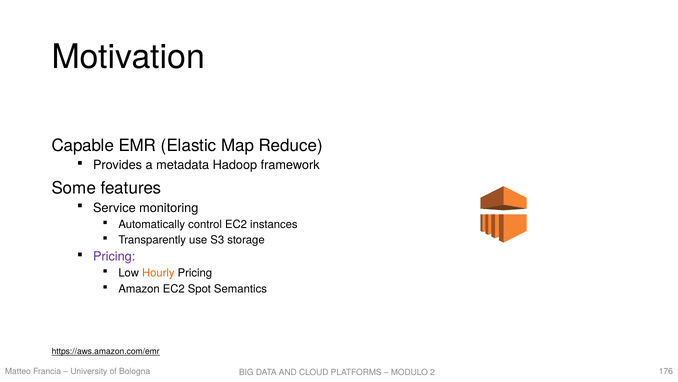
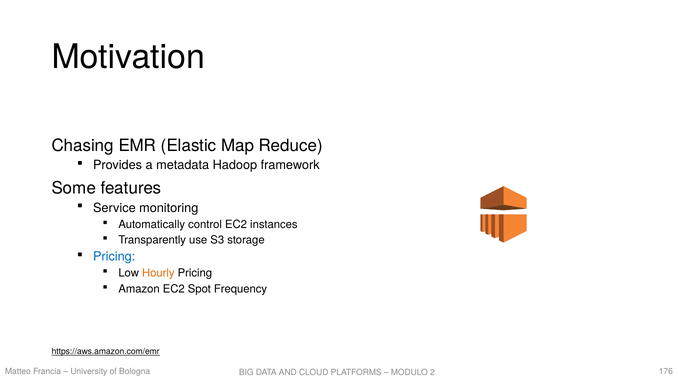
Capable: Capable -> Chasing (83, 145)
Pricing colour: purple -> blue (114, 256)
Semantics: Semantics -> Frequency (241, 289)
